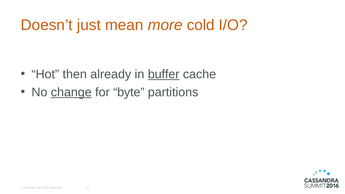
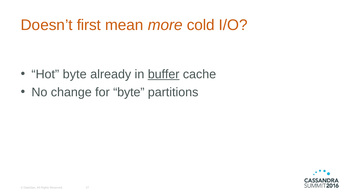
just: just -> first (89, 25)
Hot then: then -> byte (75, 74)
change underline: present -> none (71, 92)
